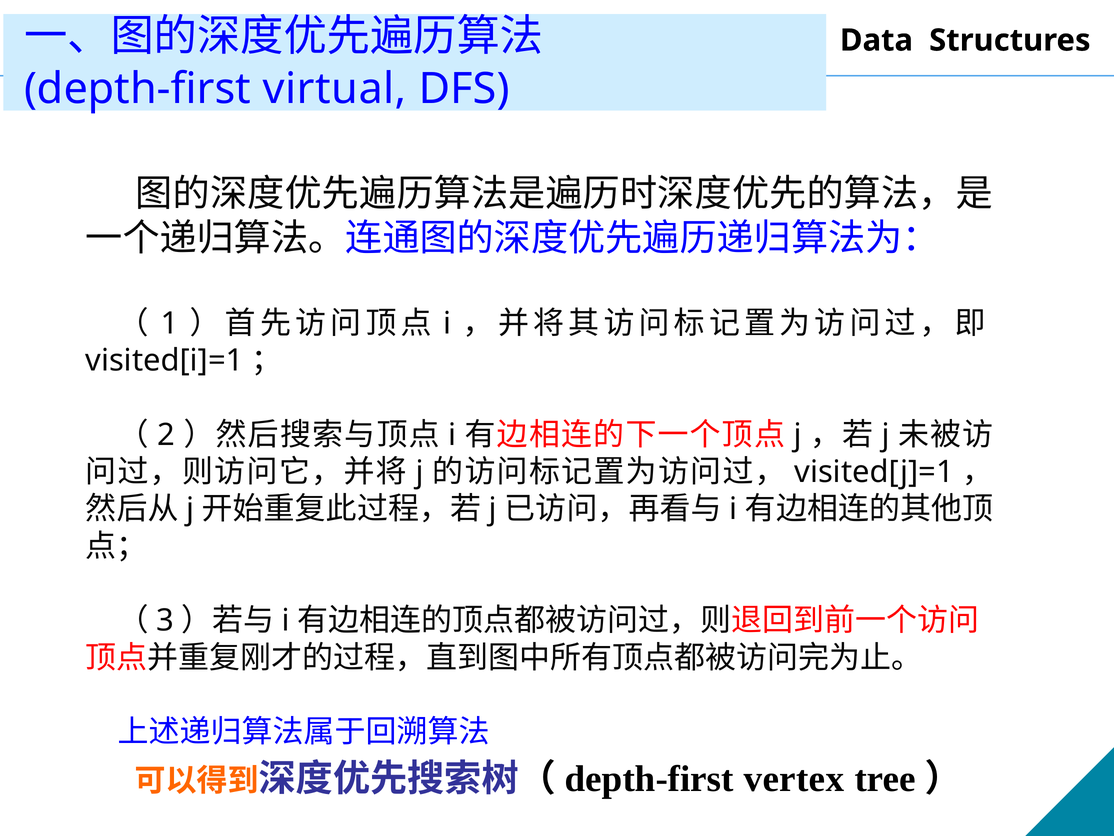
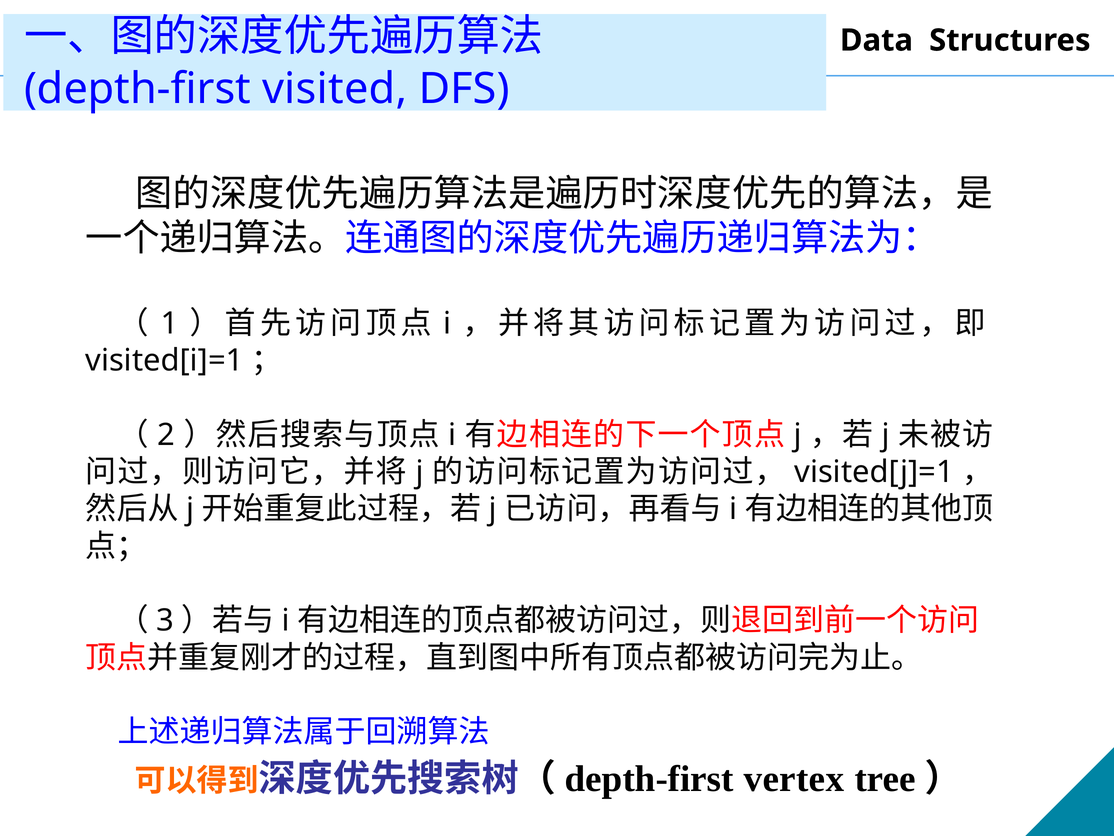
virtual: virtual -> visited (335, 89)
